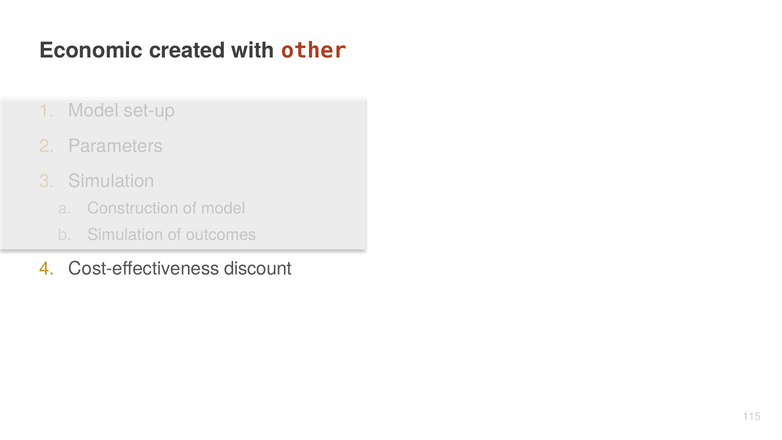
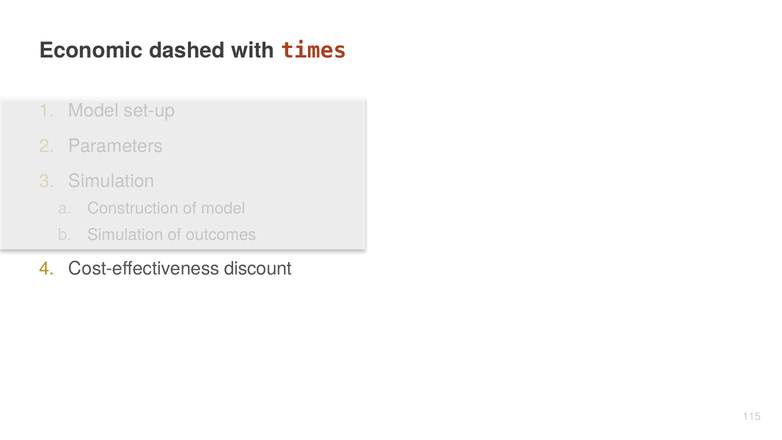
created: created -> dashed (187, 50)
other: other -> times (314, 50)
